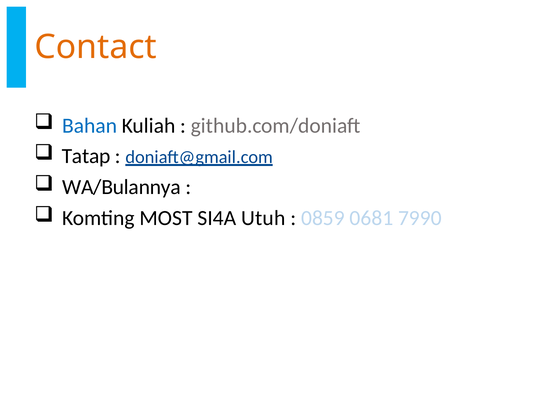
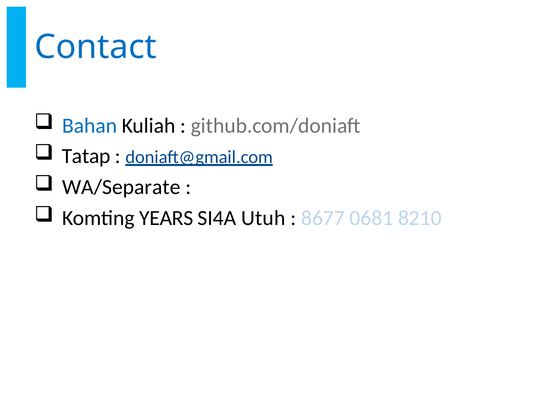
Contact colour: orange -> blue (96, 47)
WA/Bulannya: WA/Bulannya -> WA/Separate (121, 187)
MOST: MOST -> YEARS (166, 218)
0859: 0859 -> 8677 (323, 218)
7990: 7990 -> 8210 (420, 218)
